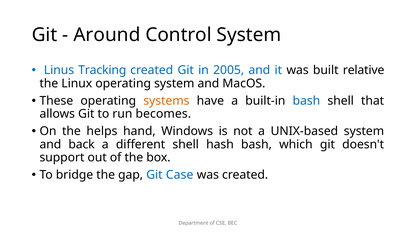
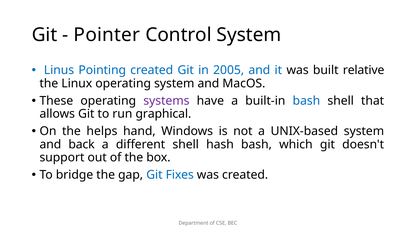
Around: Around -> Pointer (107, 35)
Tracking: Tracking -> Pointing (102, 70)
systems colour: orange -> purple (166, 101)
becomes: becomes -> graphical (163, 114)
Case: Case -> Fixes (180, 175)
